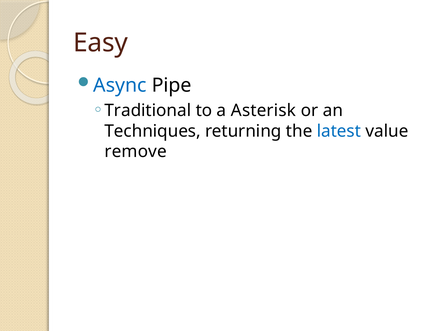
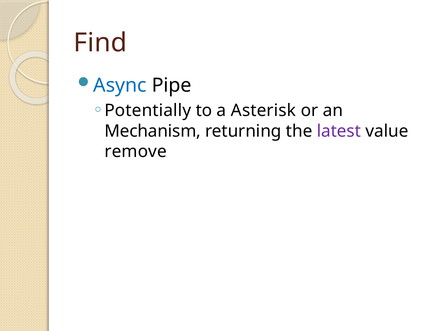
Easy: Easy -> Find (100, 43)
Traditional: Traditional -> Potentially (148, 110)
Techniques: Techniques -> Mechanism (153, 131)
latest colour: blue -> purple (339, 131)
